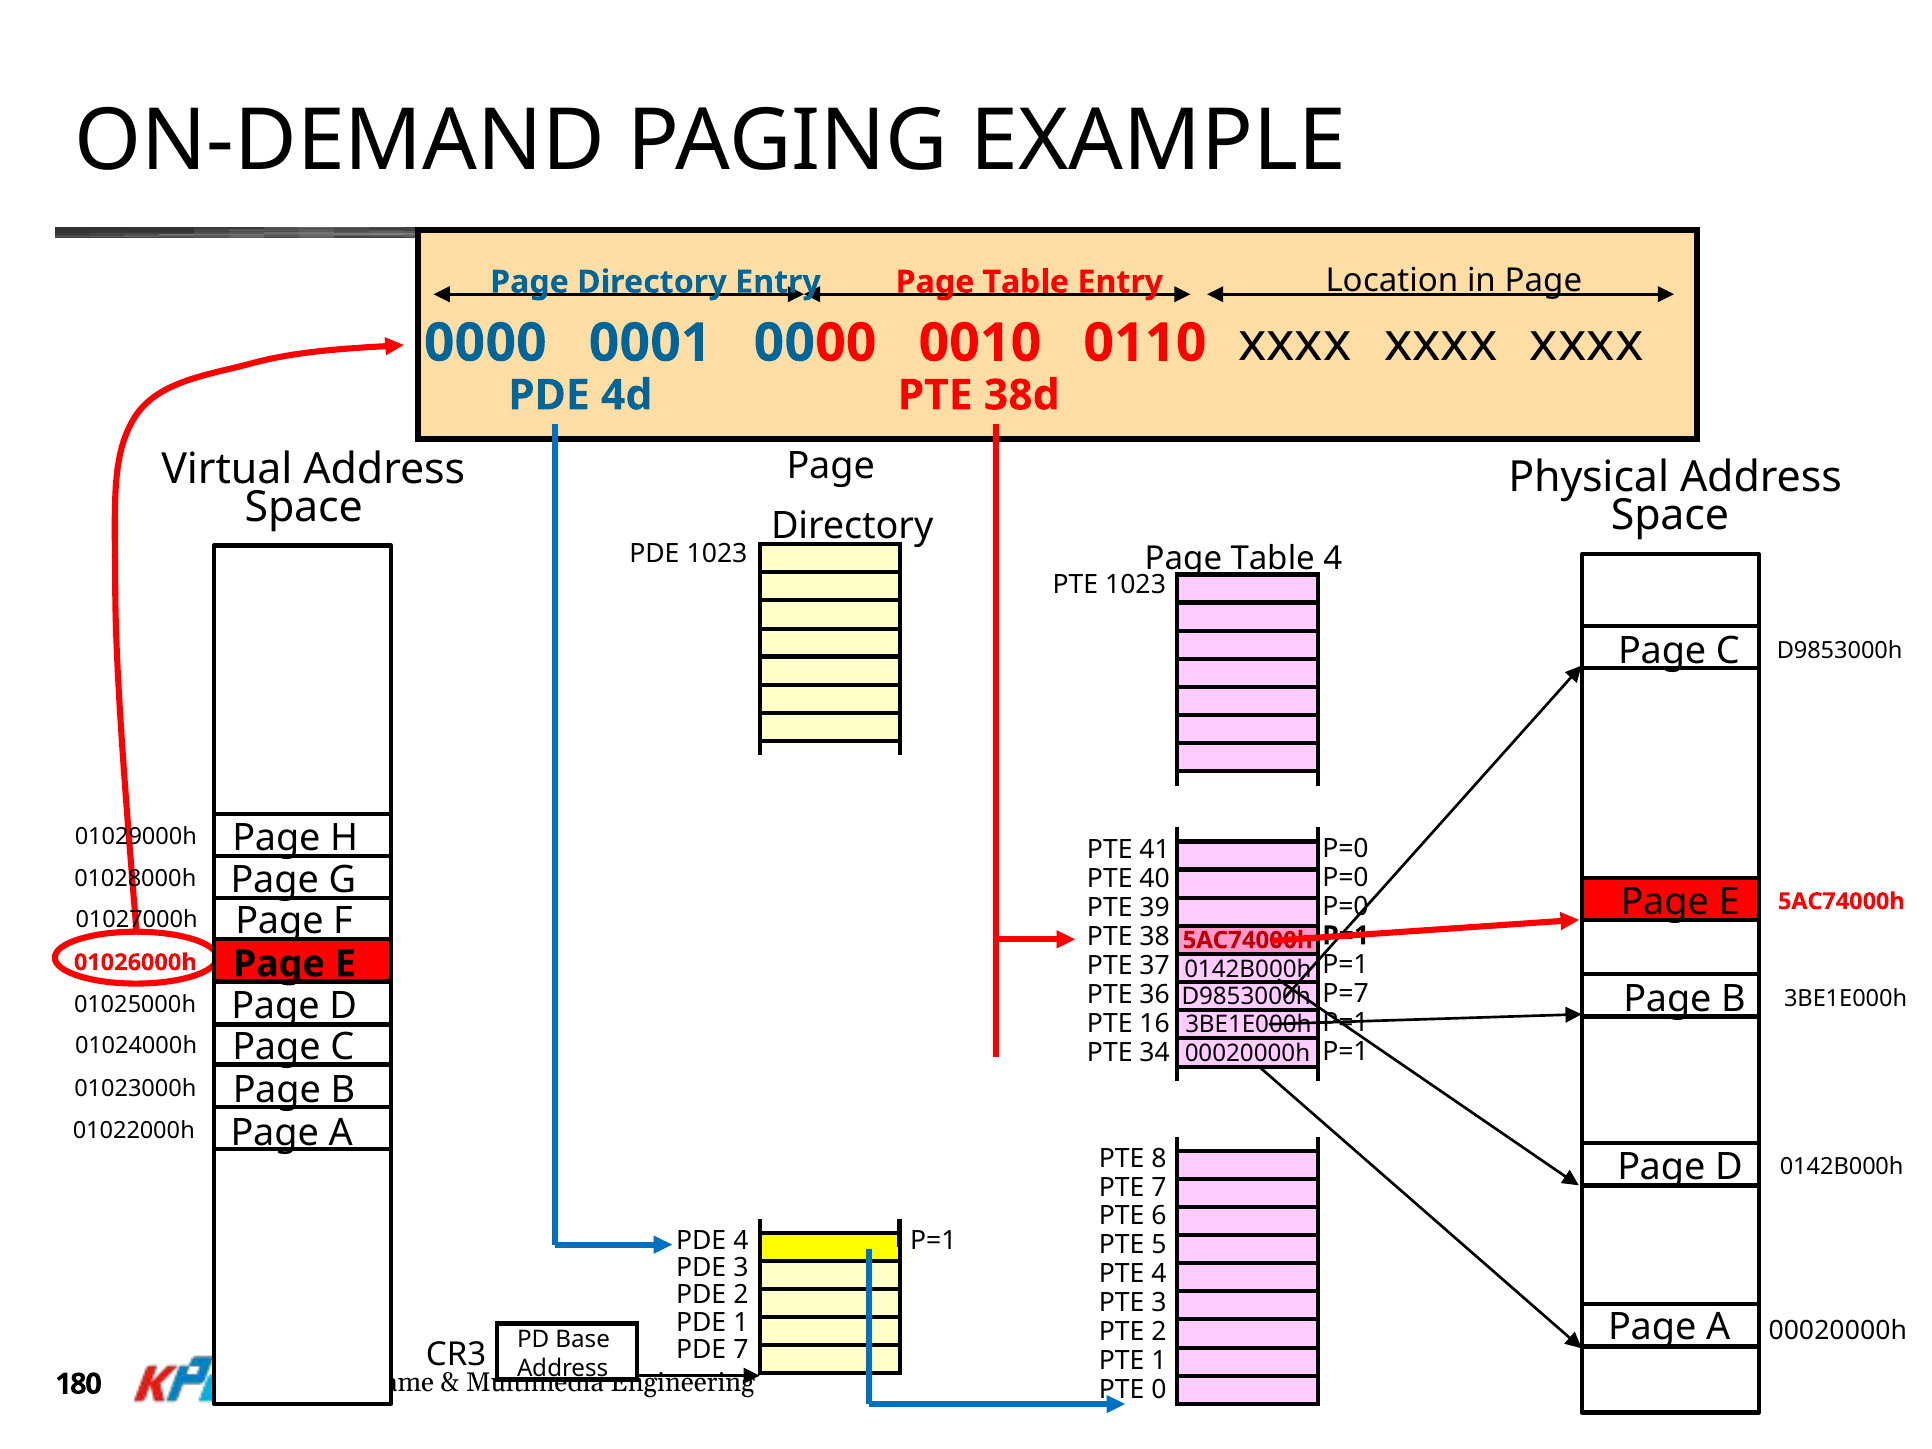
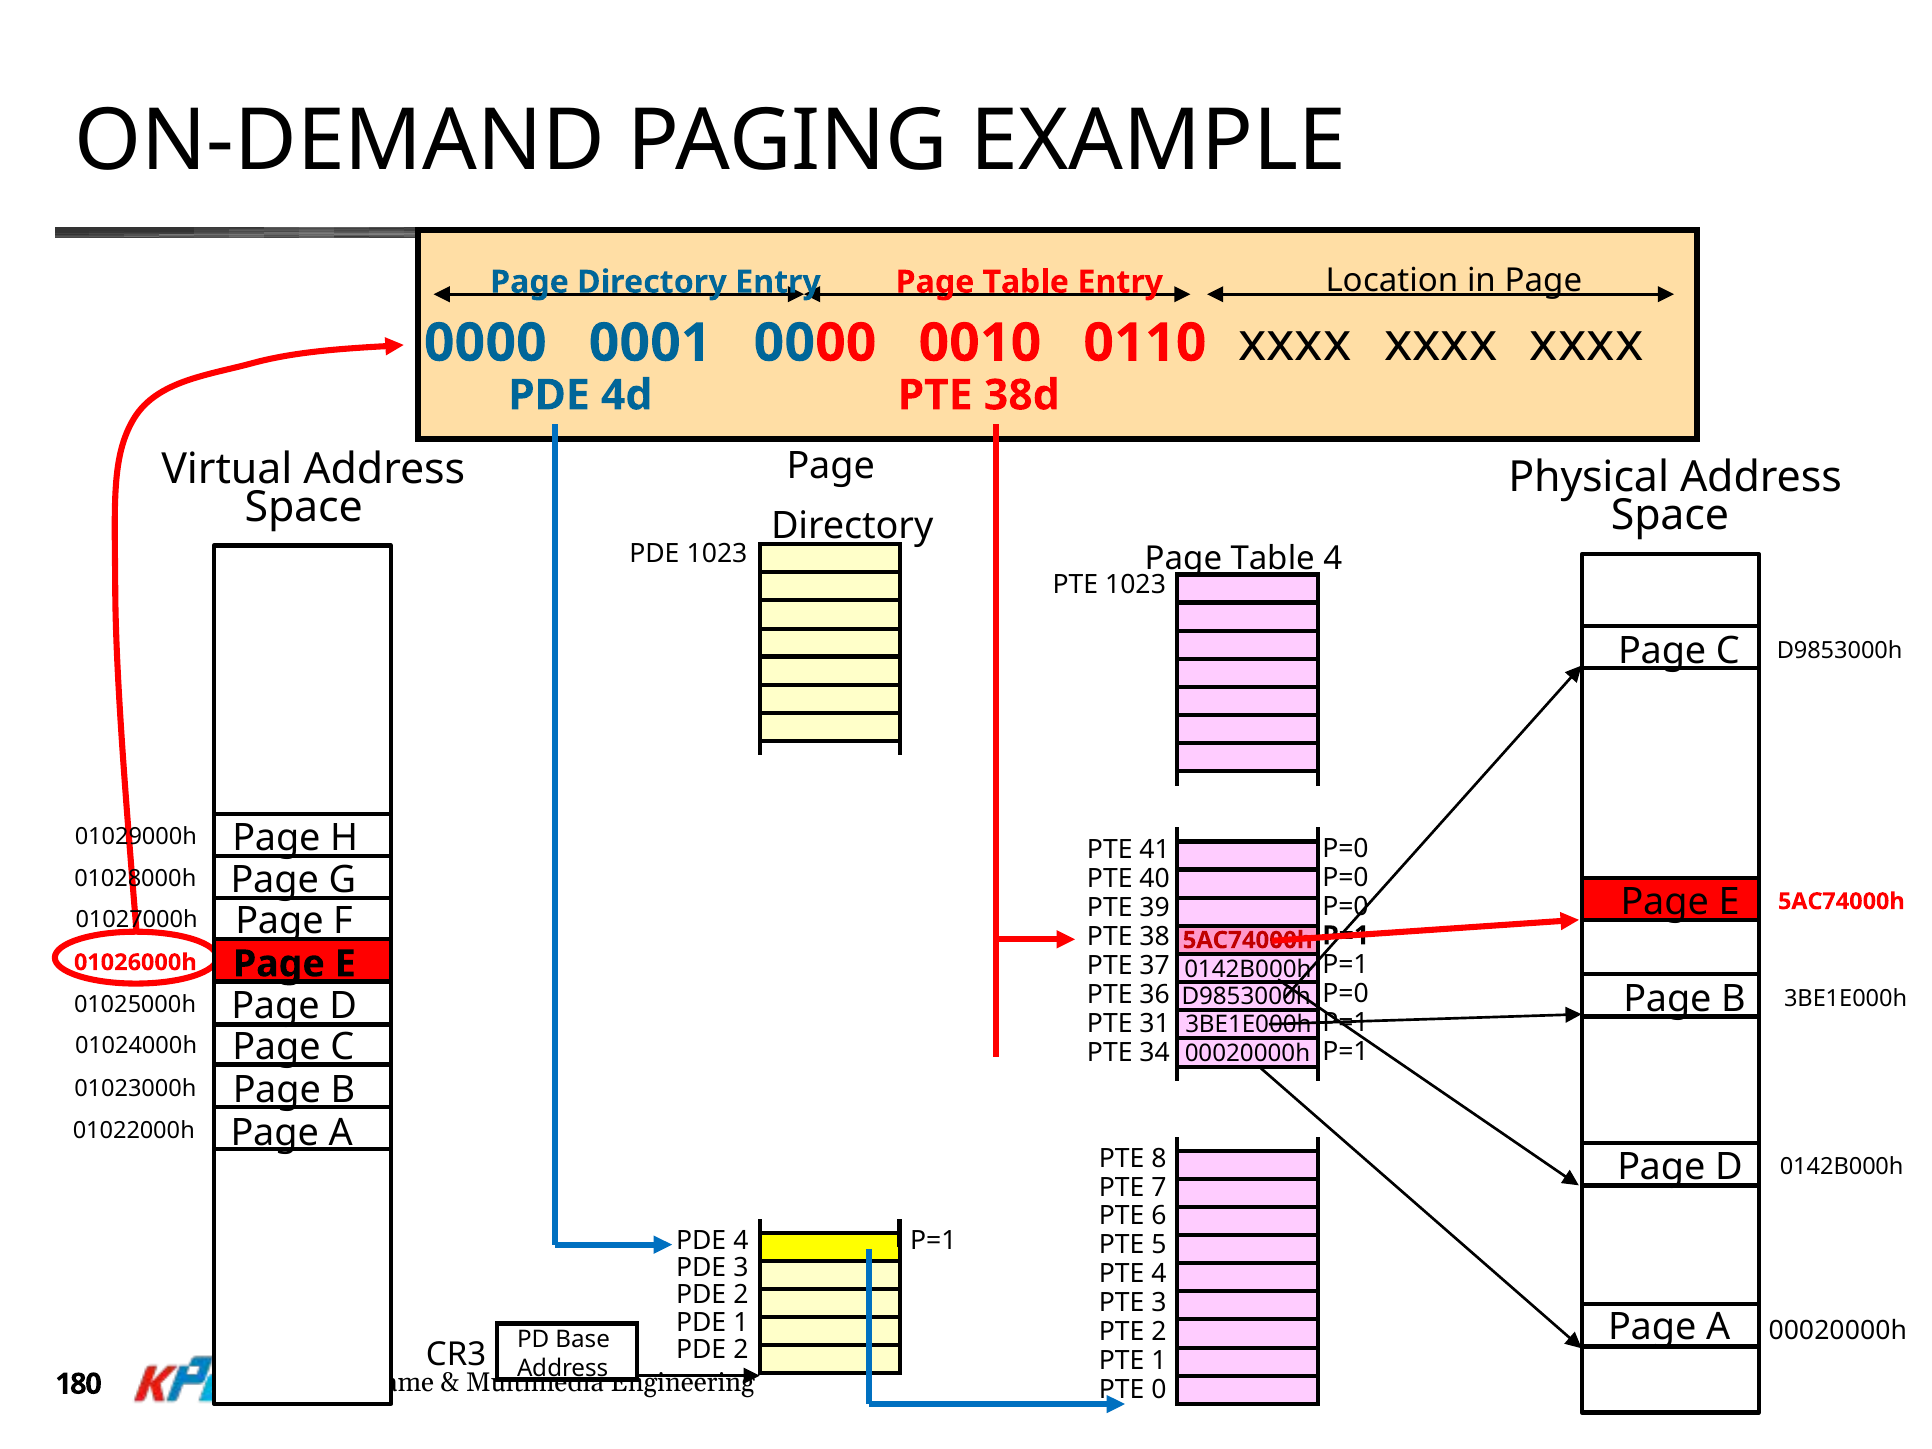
P=7: P=7 -> P=0 (1345, 994)
16: 16 -> 31 (1155, 1023)
7: 7 -> 2 (741, 1350)
